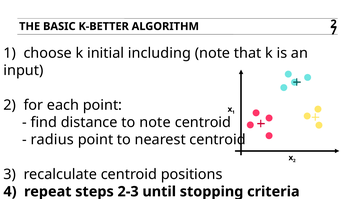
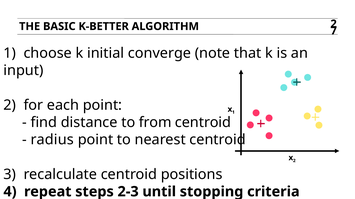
including: including -> converge (159, 53)
to note: note -> from (155, 123)
